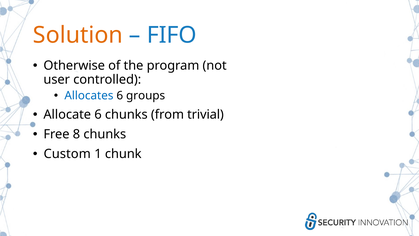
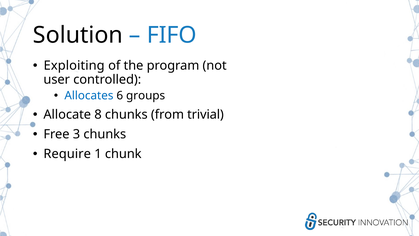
Solution colour: orange -> black (78, 35)
Otherwise: Otherwise -> Exploiting (74, 66)
Allocate 6: 6 -> 8 (98, 115)
8: 8 -> 3 (76, 134)
Custom: Custom -> Require (67, 154)
